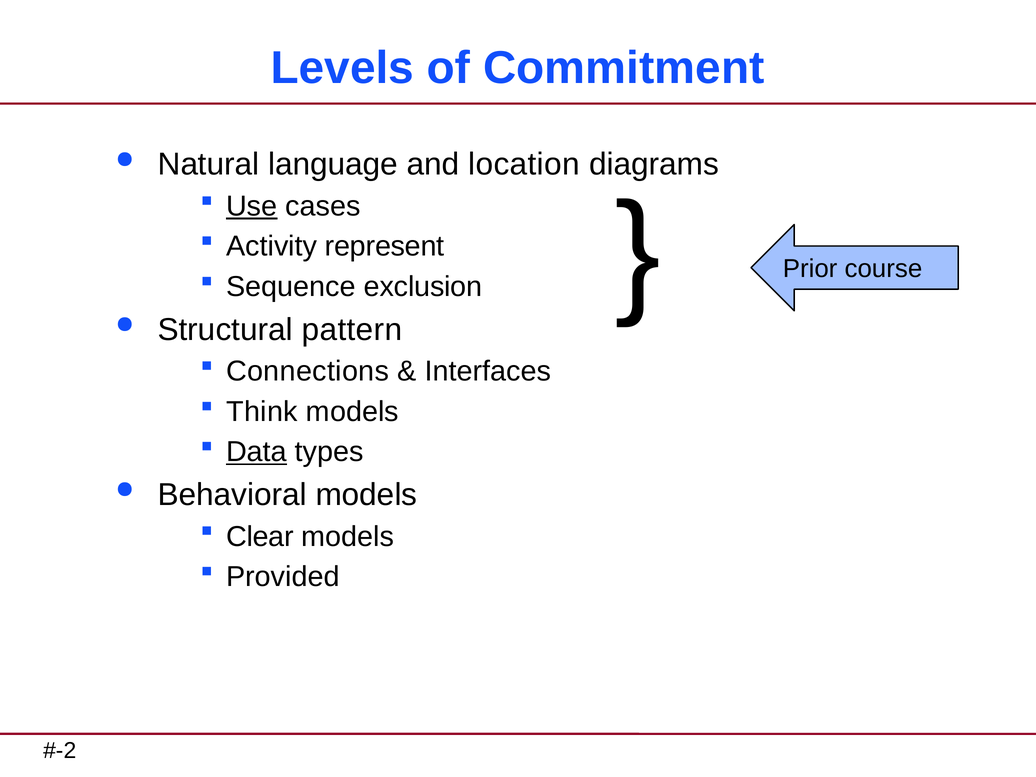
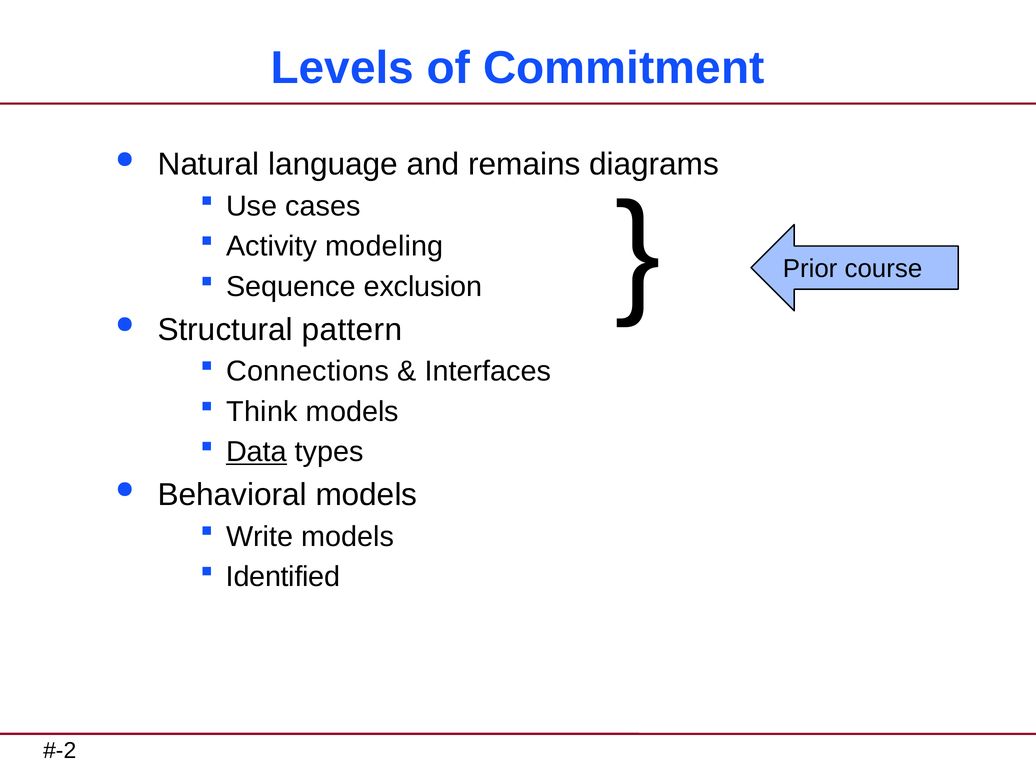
location: location -> remains (524, 164)
Use underline: present -> none (252, 206)
represent: represent -> modeling (384, 246)
Clear: Clear -> Write (260, 537)
Provided: Provided -> Identified (283, 577)
